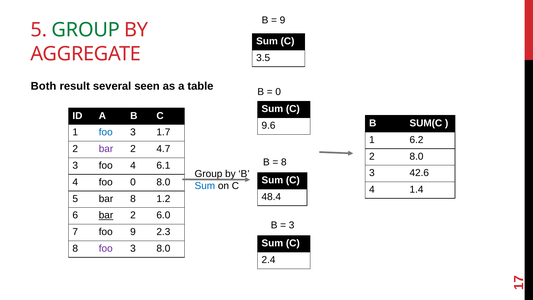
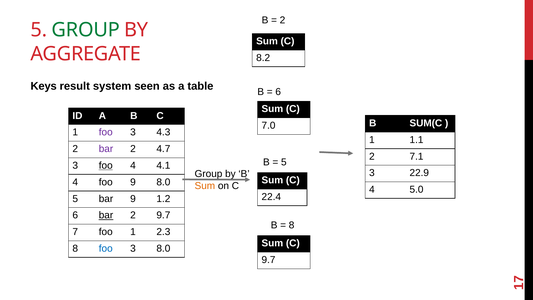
9: 9 -> 2 (282, 20)
3.5: 3.5 -> 8.2 (263, 58)
Both: Both -> Keys (44, 86)
several: several -> system (112, 86)
0: 0 -> 6 (278, 92)
9.6: 9.6 -> 7.0 (269, 126)
foo colour: blue -> purple (106, 132)
1.7: 1.7 -> 4.3 (163, 132)
6.2: 6.2 -> 1.1 (416, 140)
2 8.0: 8.0 -> 7.1 (416, 156)
8: 8 -> 5 (284, 162)
foo underline: none -> present (106, 165)
6.1: 6.1 -> 4.1 (163, 165)
42.6: 42.6 -> 22.9 (419, 173)
foo 0: 0 -> 9 (133, 182)
Sum colour: blue -> orange (205, 186)
1.4: 1.4 -> 5.0 (416, 189)
48.4: 48.4 -> 22.4 (271, 197)
bar 8: 8 -> 9 (133, 199)
2 6.0: 6.0 -> 9.7 (163, 215)
3: 3 -> 8 (292, 225)
foo 9: 9 -> 1 (133, 232)
foo colour: purple -> blue (106, 248)
2.4: 2.4 -> 9.7 (269, 260)
